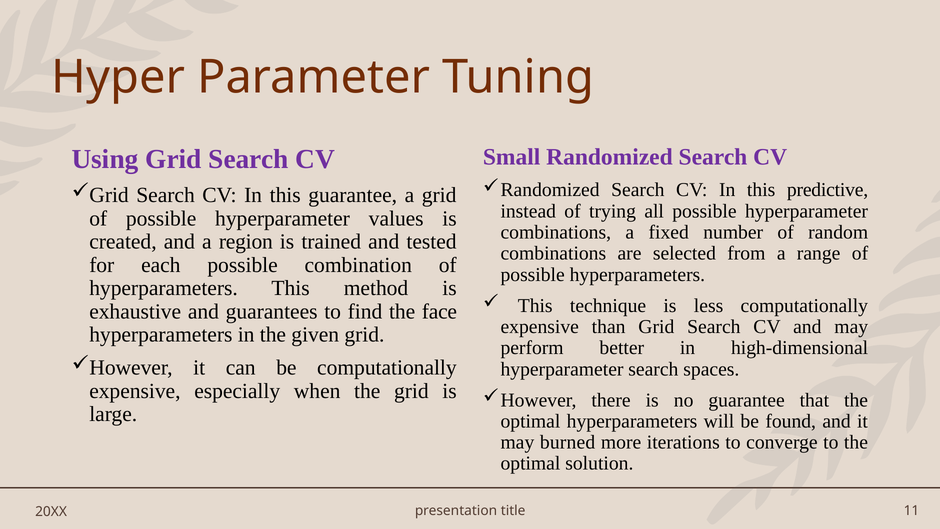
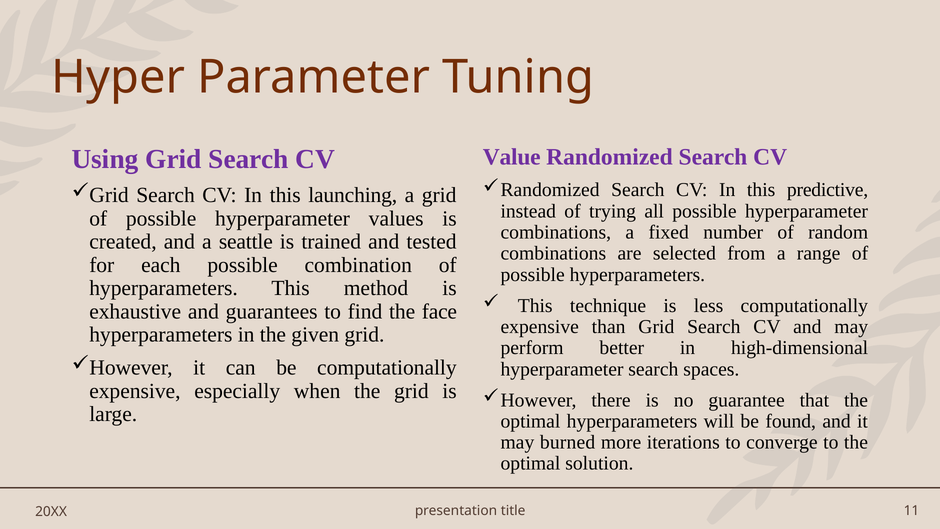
Small: Small -> Value (512, 157)
this guarantee: guarantee -> launching (353, 195)
region: region -> seattle (246, 242)
